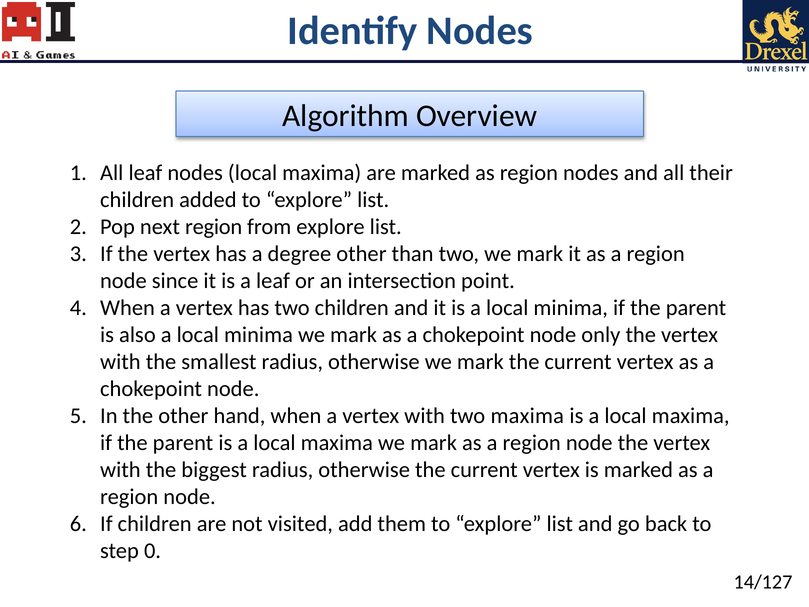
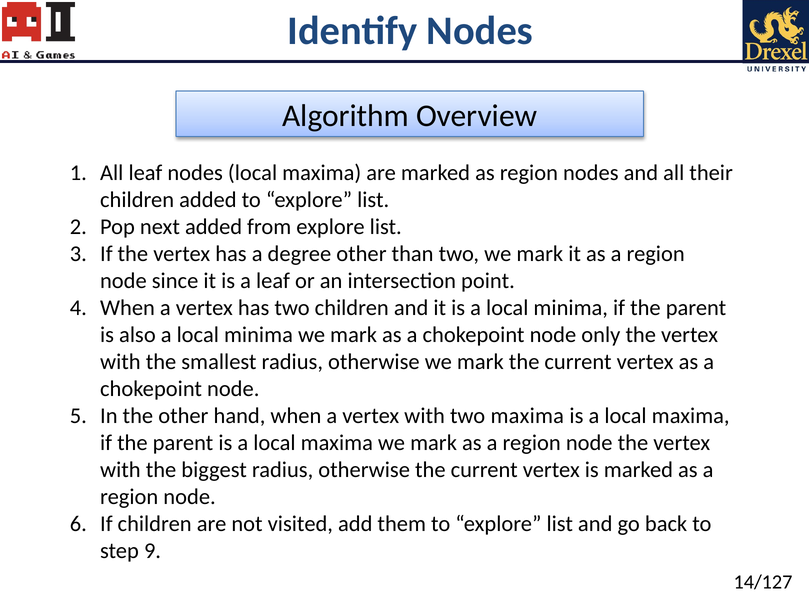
next region: region -> added (214, 227)
0: 0 -> 9 (153, 551)
